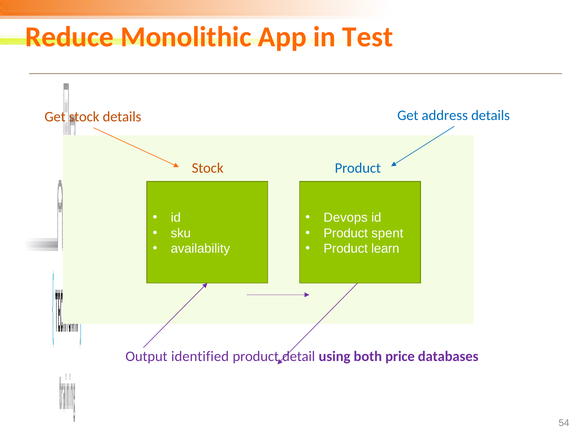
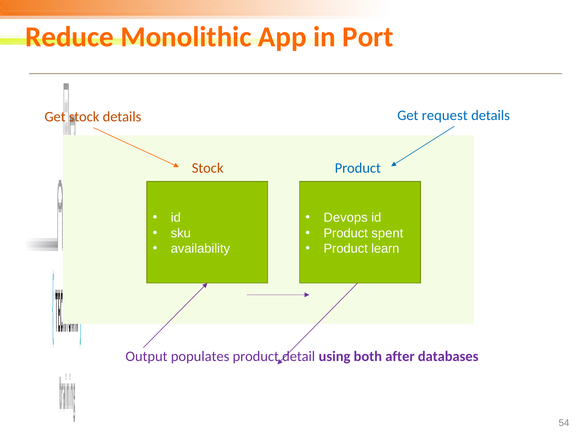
Test: Test -> Port (368, 37)
address: address -> request (445, 115)
identified: identified -> populates (200, 356)
price: price -> after (400, 356)
